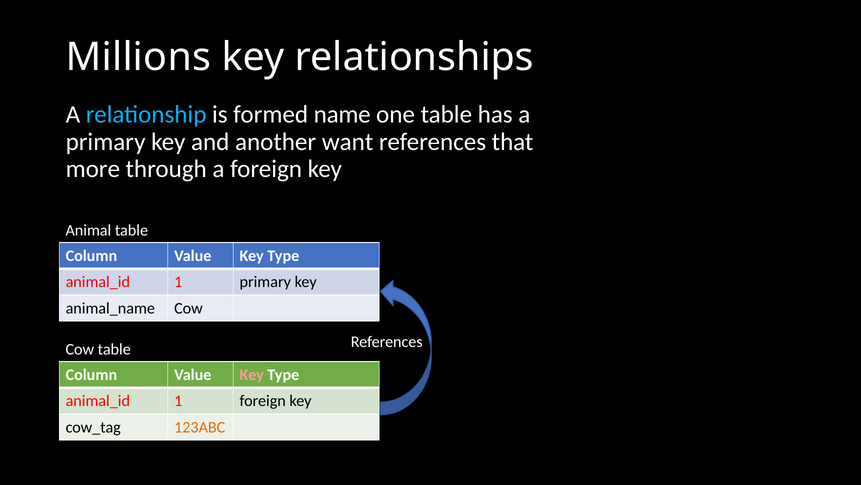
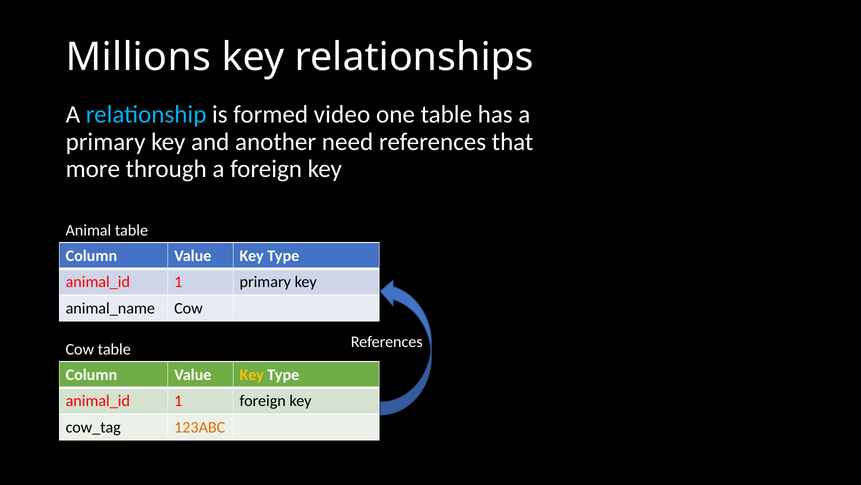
name: name -> video (342, 115)
want: want -> need (348, 142)
Key colour: pink -> yellow (252, 374)
